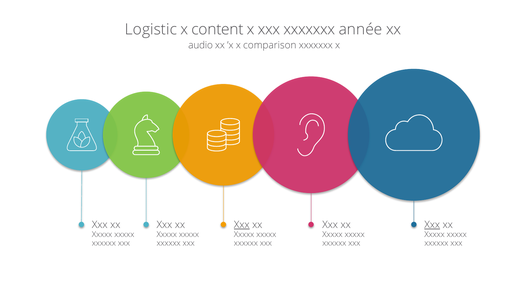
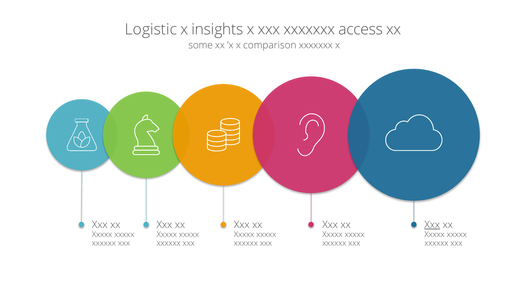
content: content -> insights (218, 29)
année: année -> access (361, 29)
audio: audio -> some (201, 45)
Xxx underline: present -> none (242, 225)
